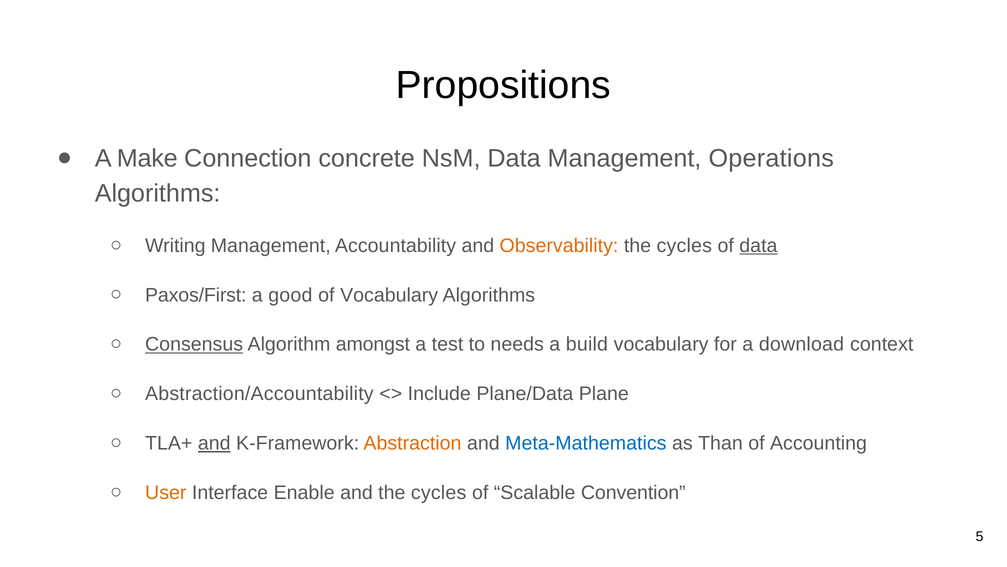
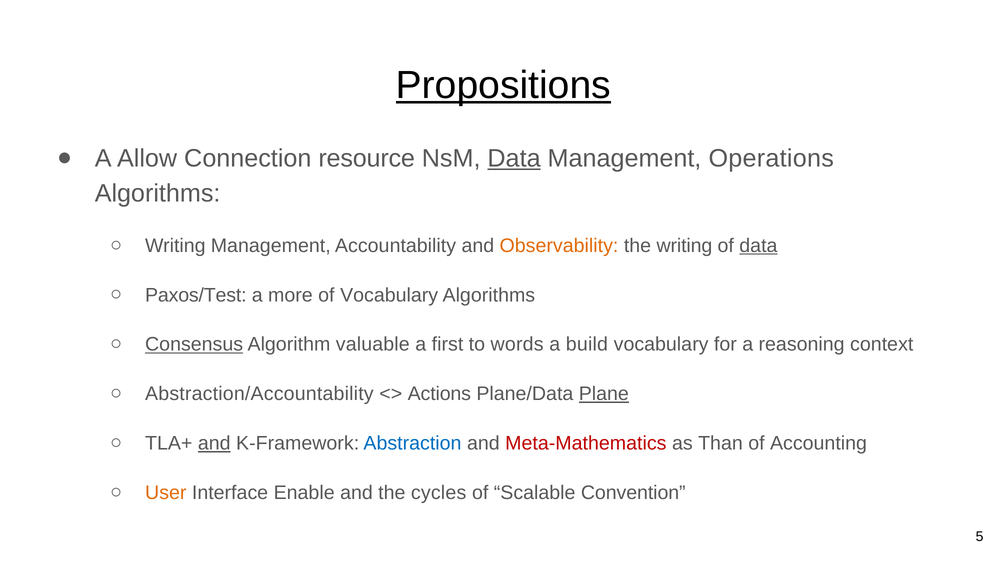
Propositions underline: none -> present (503, 85)
Make: Make -> Allow (147, 158)
concrete: concrete -> resource (367, 158)
Data underline: none -> present (514, 158)
cycles: cycles -> writing (684, 245)
Paxos/First: Paxos/First -> Paxos/Test (196, 295)
good: good -> more (290, 295)
amongst: amongst -> valuable (373, 344)
test: test -> first (448, 344)
needs: needs -> words (517, 344)
download: download -> reasoning (802, 344)
Include: Include -> Actions (439, 393)
Plane underline: none -> present (604, 393)
Abstraction colour: orange -> blue (412, 443)
Meta-Mathematics colour: blue -> red (586, 443)
